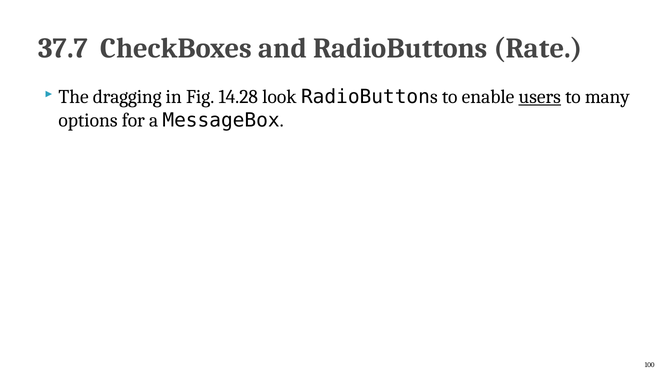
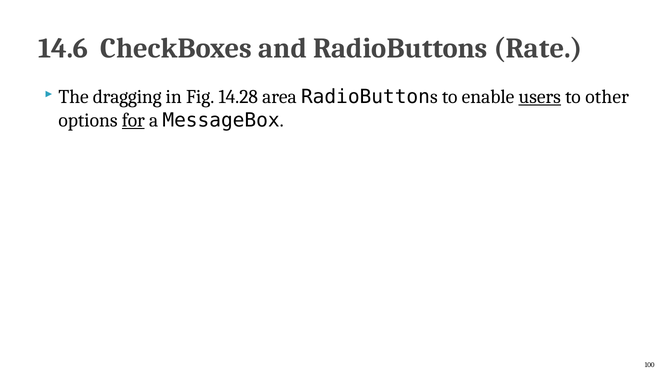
37.7: 37.7 -> 14.6 (63, 48)
look: look -> area (279, 97)
many: many -> other (607, 97)
for underline: none -> present (133, 120)
